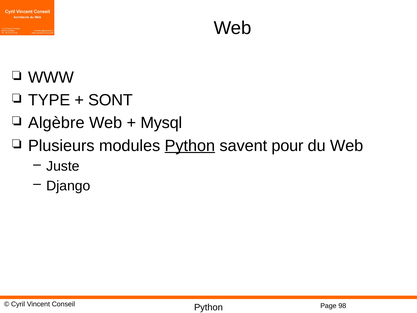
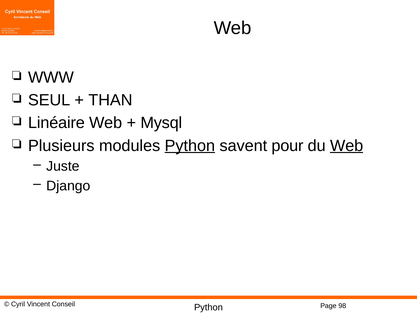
TYPE: TYPE -> SEUL (49, 100)
SONT: SONT -> THAN (110, 100)
Algèbre: Algèbre -> Linéaire (56, 123)
Web underline: none -> present (347, 146)
